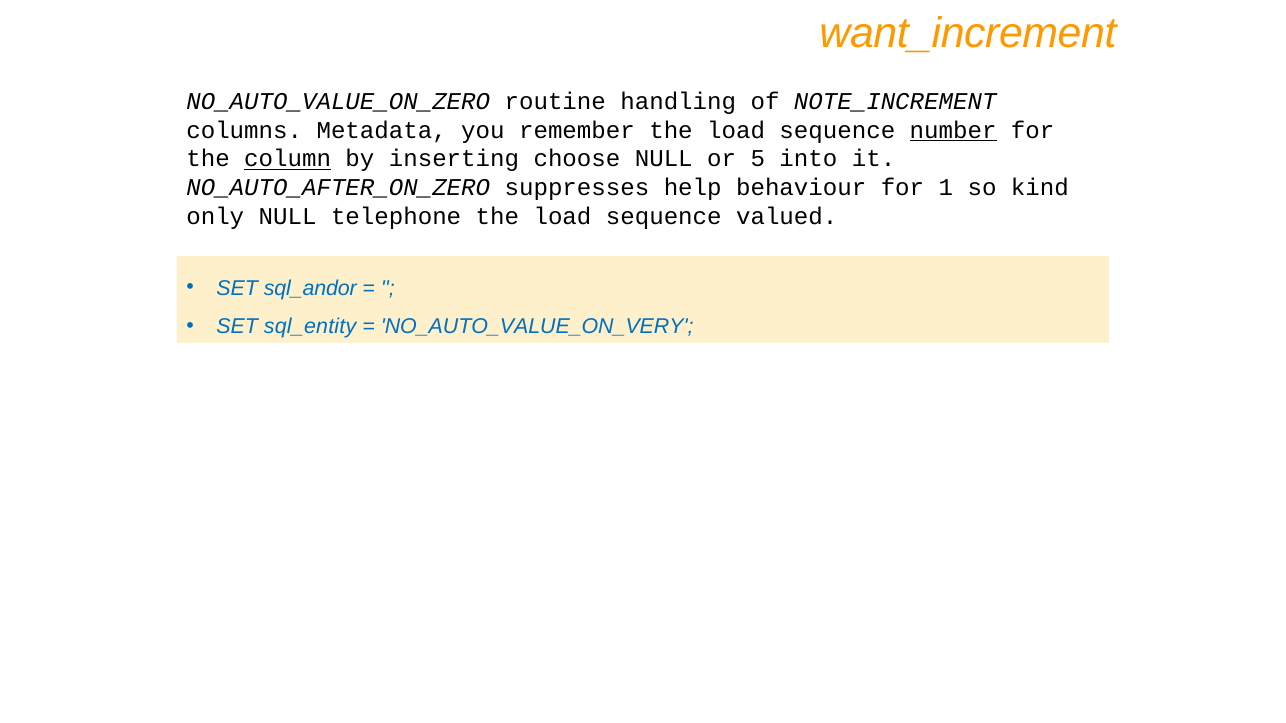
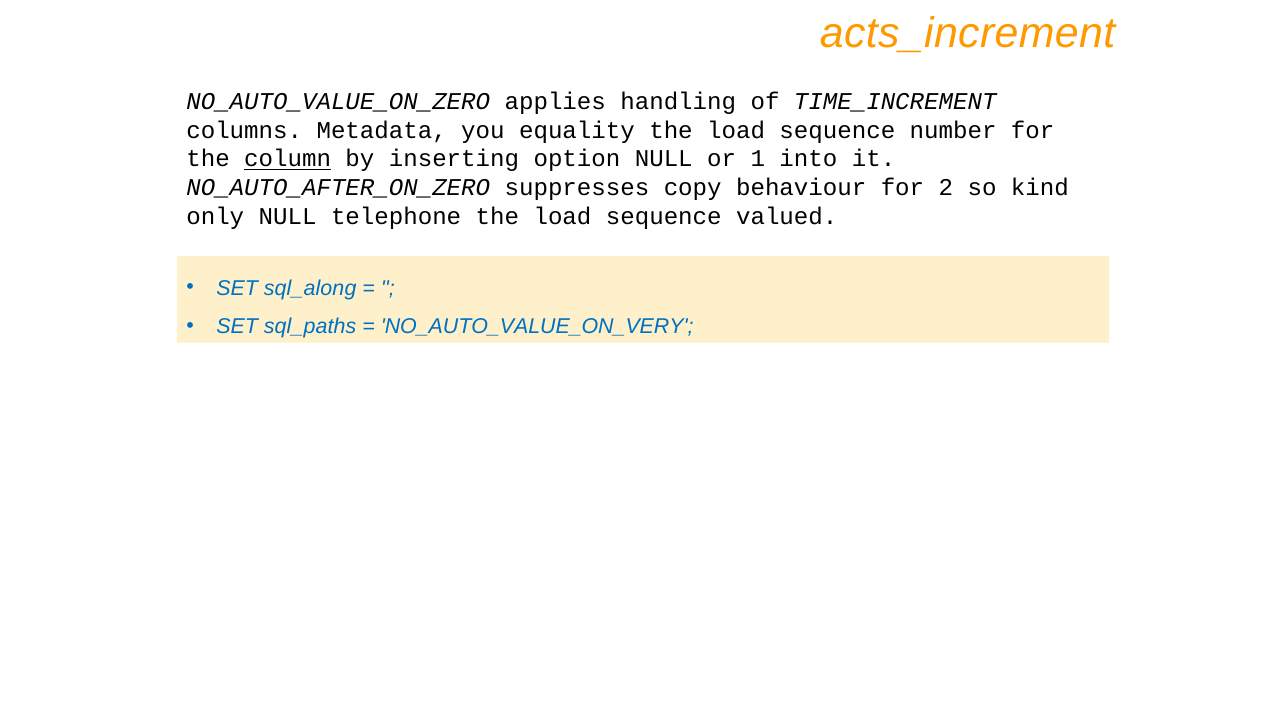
want_increment: want_increment -> acts_increment (968, 33)
routine: routine -> applies (555, 101)
NOTE_INCREMENT: NOTE_INCREMENT -> TIME_INCREMENT (895, 101)
remember: remember -> equality (577, 130)
number underline: present -> none (953, 130)
choose: choose -> option (577, 159)
5: 5 -> 1 (758, 159)
help: help -> copy (693, 188)
1: 1 -> 2 (946, 188)
sql_andor: sql_andor -> sql_along (310, 288)
sql_entity: sql_entity -> sql_paths (310, 327)
